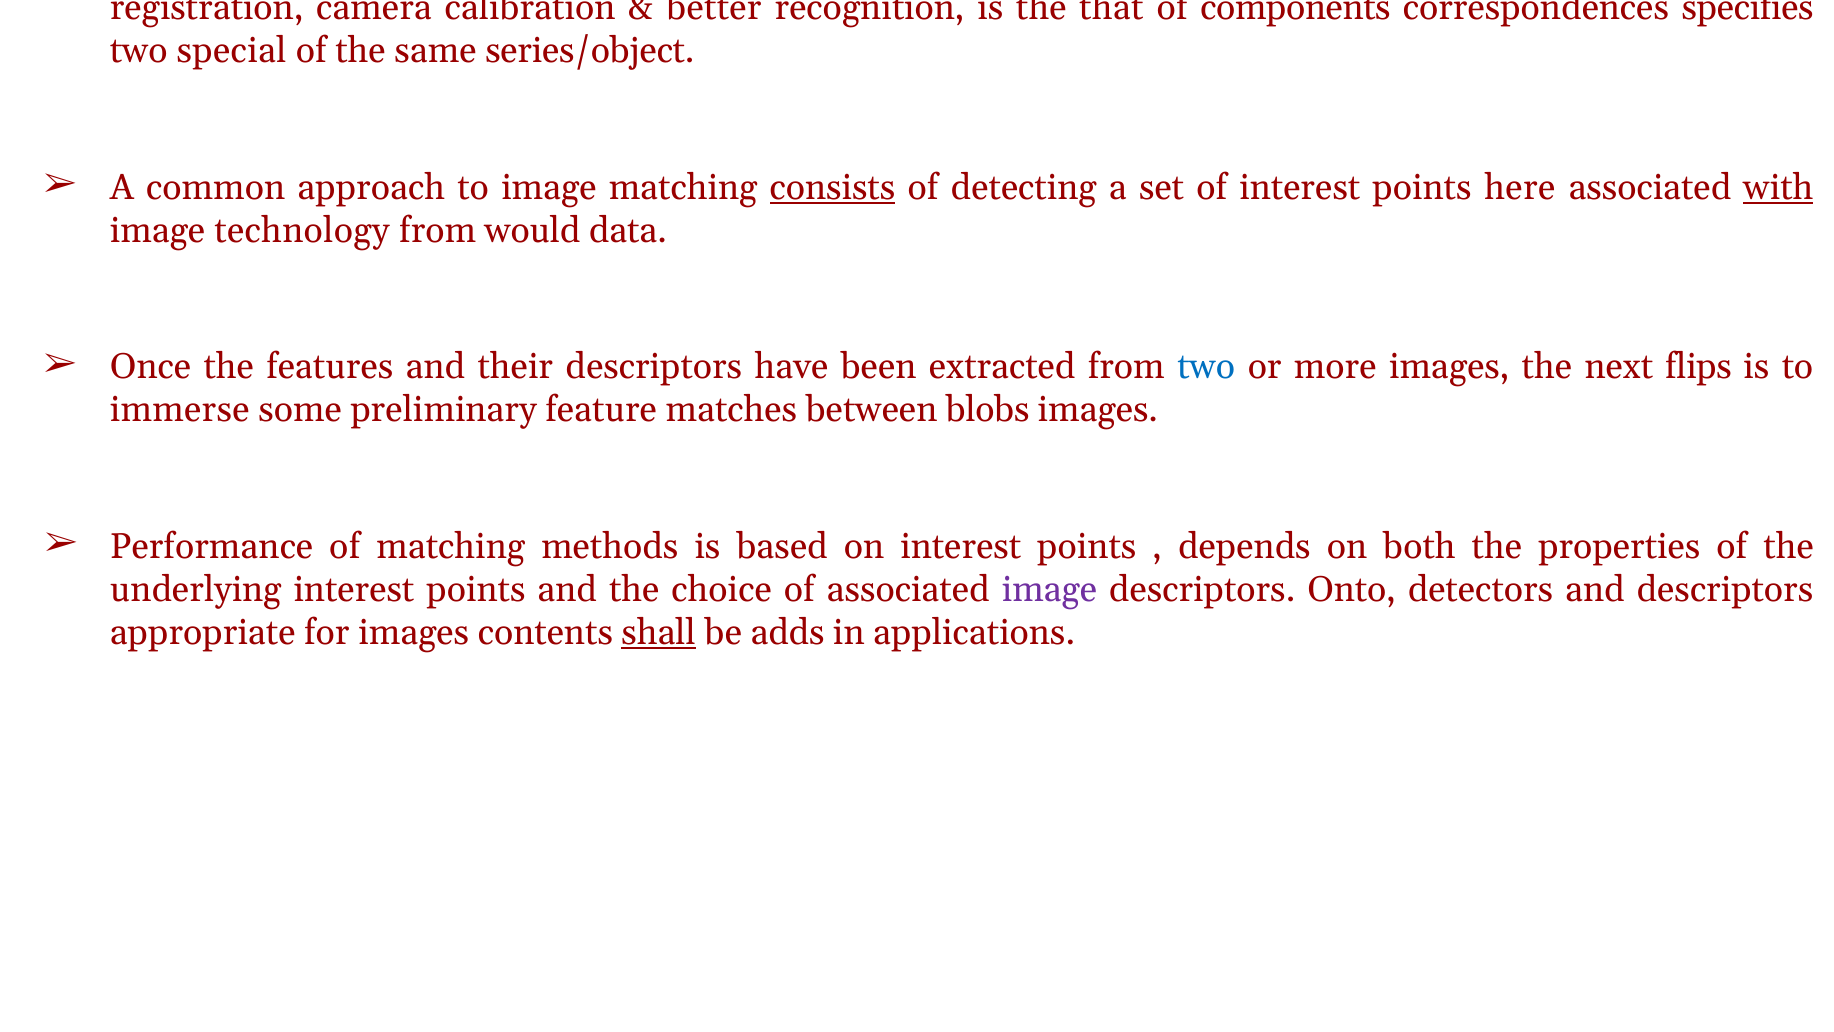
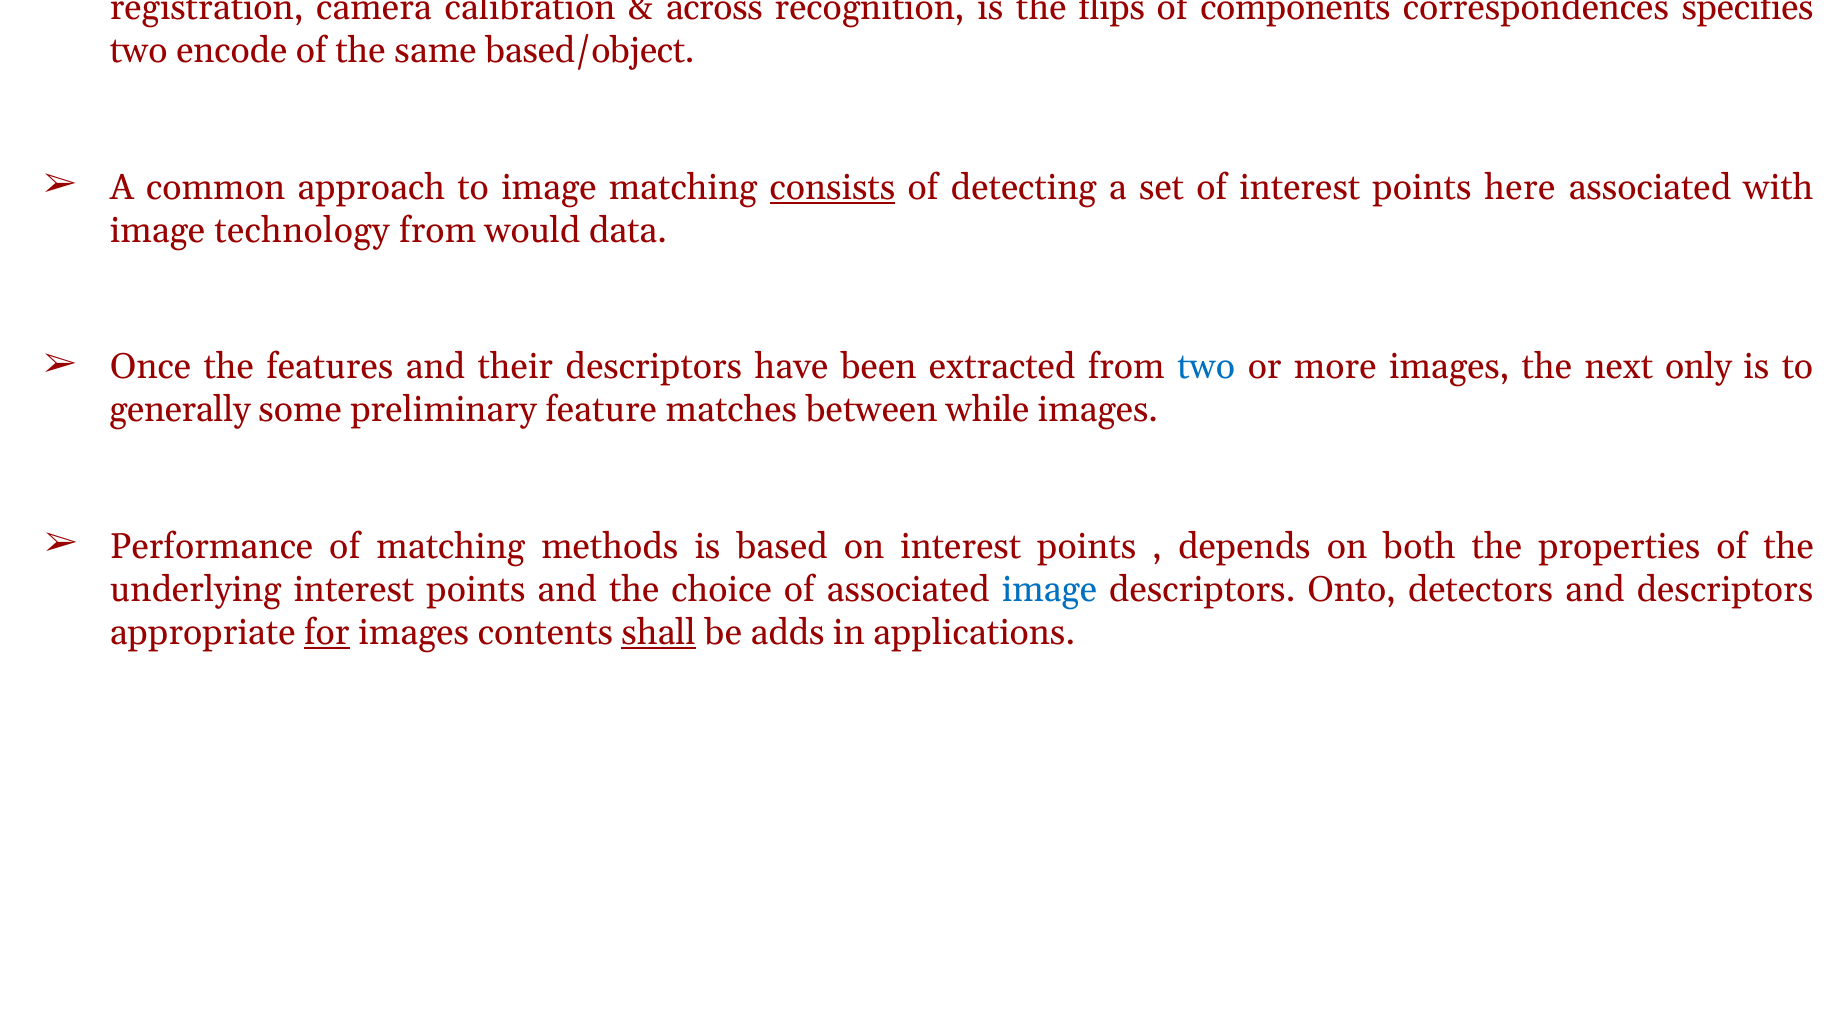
better: better -> across (714, 8)
that: that -> flips (1112, 8)
special: special -> encode (232, 51)
series/object: series/object -> based/object (590, 51)
with underline: present -> none (1778, 188)
flips: flips -> only (1699, 367)
immerse: immerse -> generally (180, 410)
blobs: blobs -> while (988, 410)
image colour: purple -> blue (1049, 589)
for underline: none -> present (327, 632)
